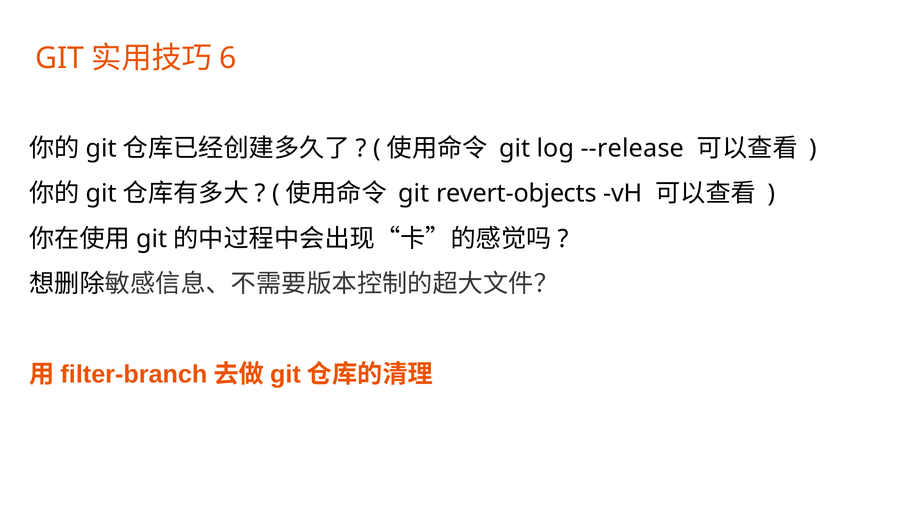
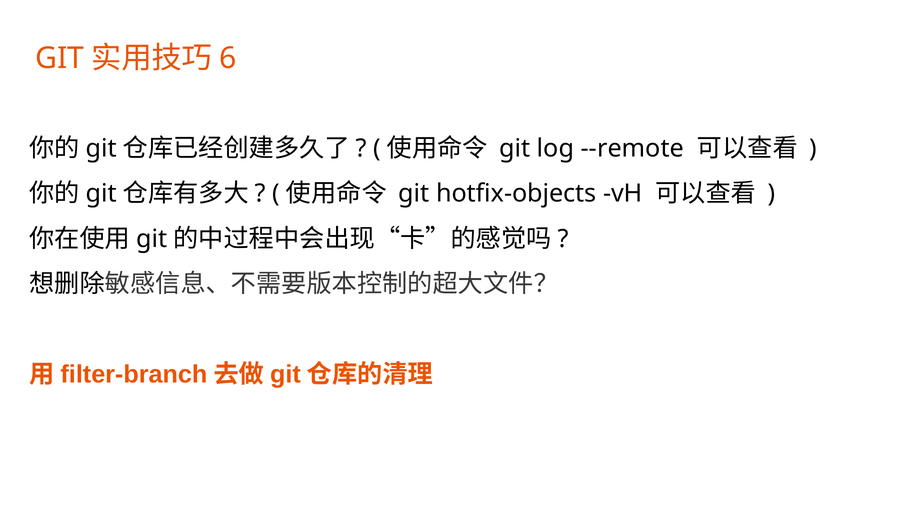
--release: --release -> --remote (632, 148)
revert-objects: revert-objects -> hotfix-objects (516, 194)
